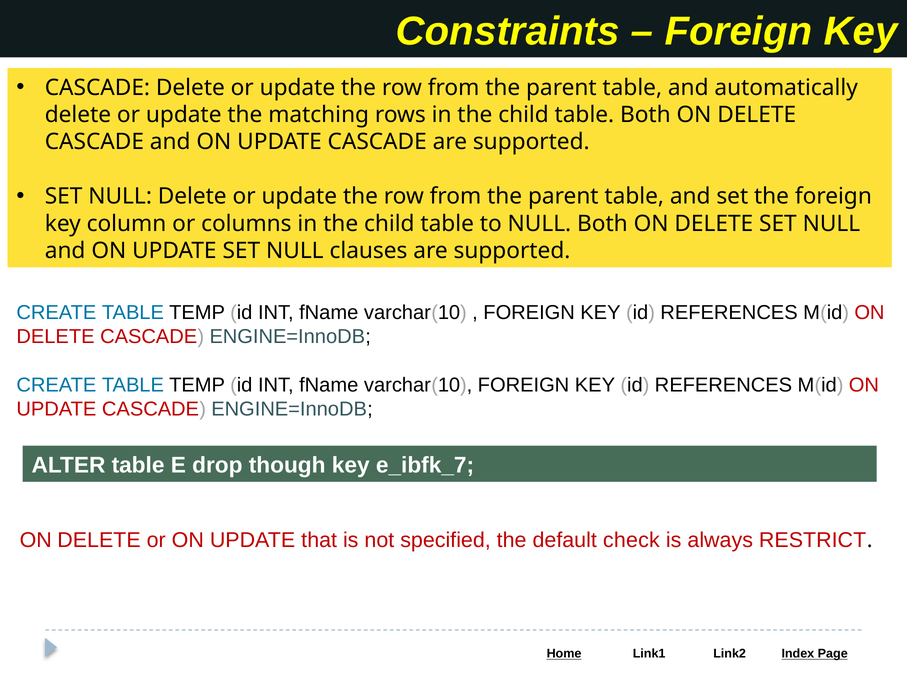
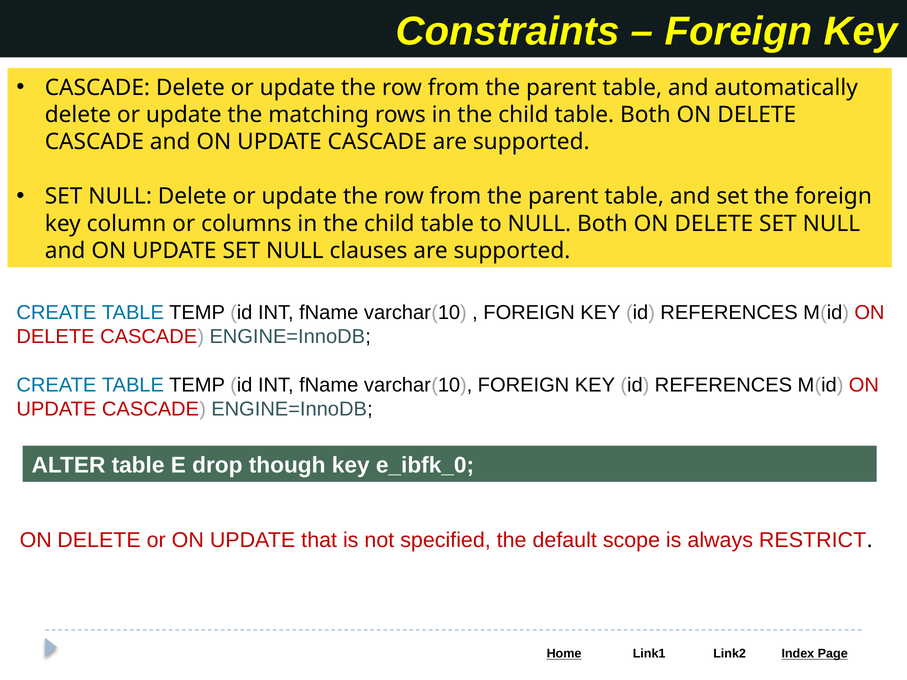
e_ibfk_7: e_ibfk_7 -> e_ibfk_0 (425, 466)
check: check -> scope (631, 540)
